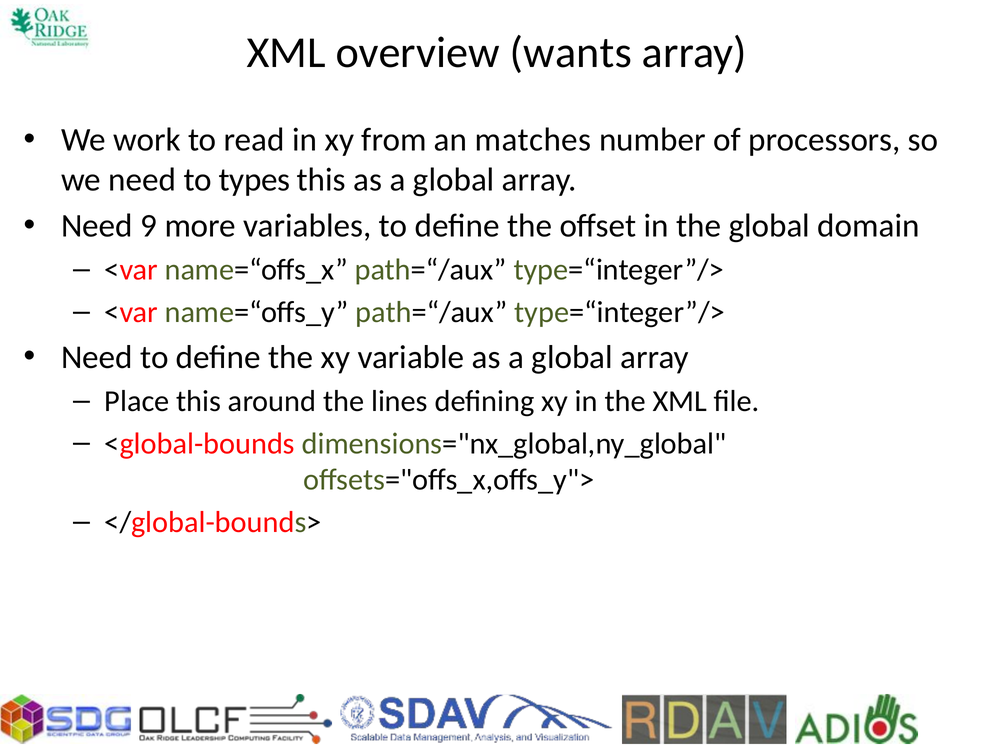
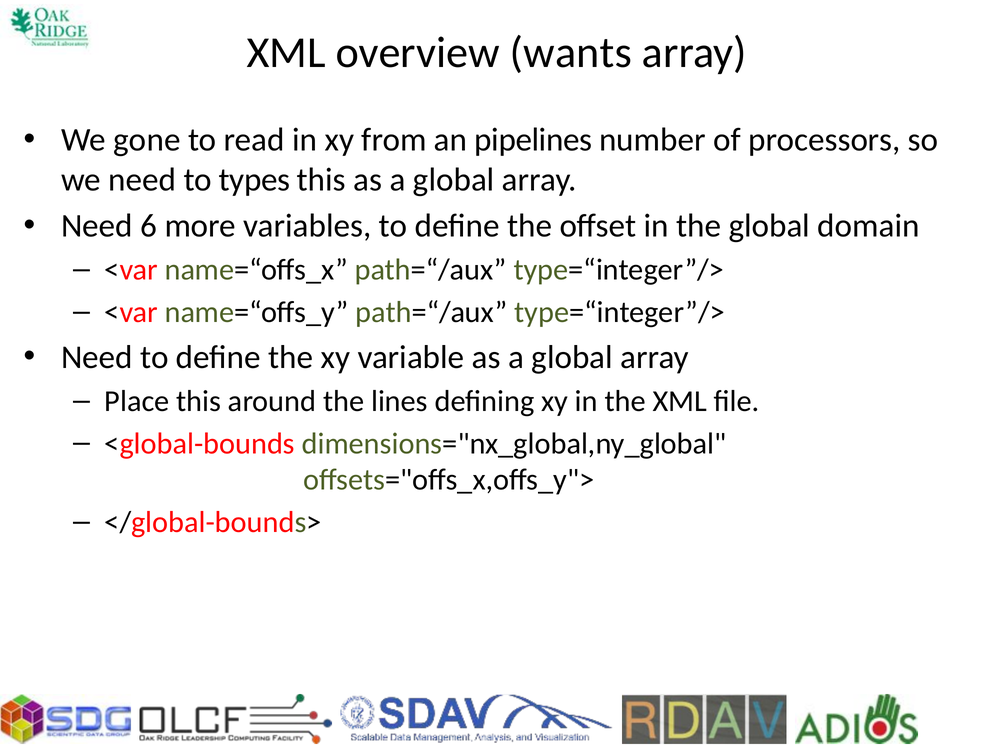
work: work -> gone (147, 140)
matches: matches -> pipelines (533, 140)
9: 9 -> 6 (149, 226)
